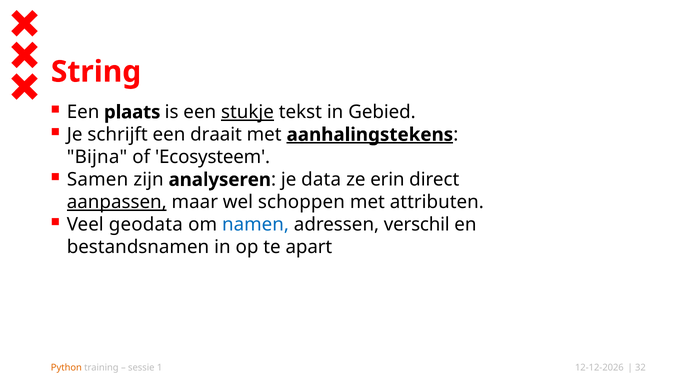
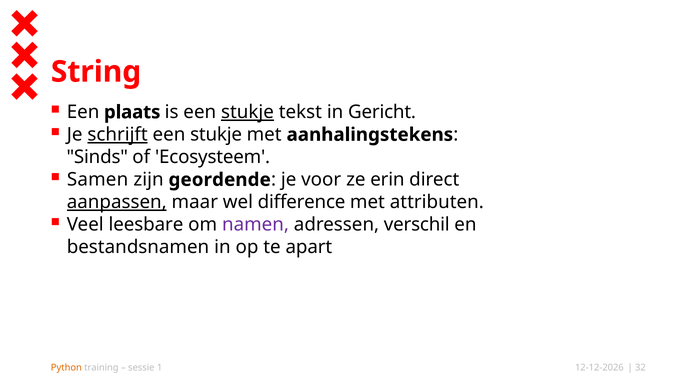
Gebied: Gebied -> Gericht (382, 112)
schrijft underline: none -> present (118, 135)
draait: draait -> stukje (216, 135)
aanhalingstekens underline: present -> none (370, 135)
Bijna: Bijna -> Sinds (97, 157)
analyseren: analyseren -> geordende (220, 180)
data: data -> voor (321, 180)
schoppen: schoppen -> difference (302, 202)
geodata: geodata -> leesbare (146, 225)
namen colour: blue -> purple (255, 225)
